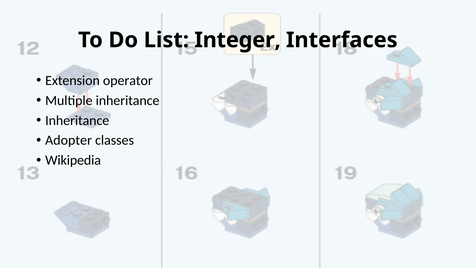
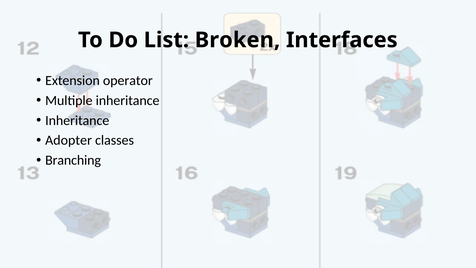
Integer: Integer -> Broken (237, 40)
Wikipedia: Wikipedia -> Branching (73, 160)
